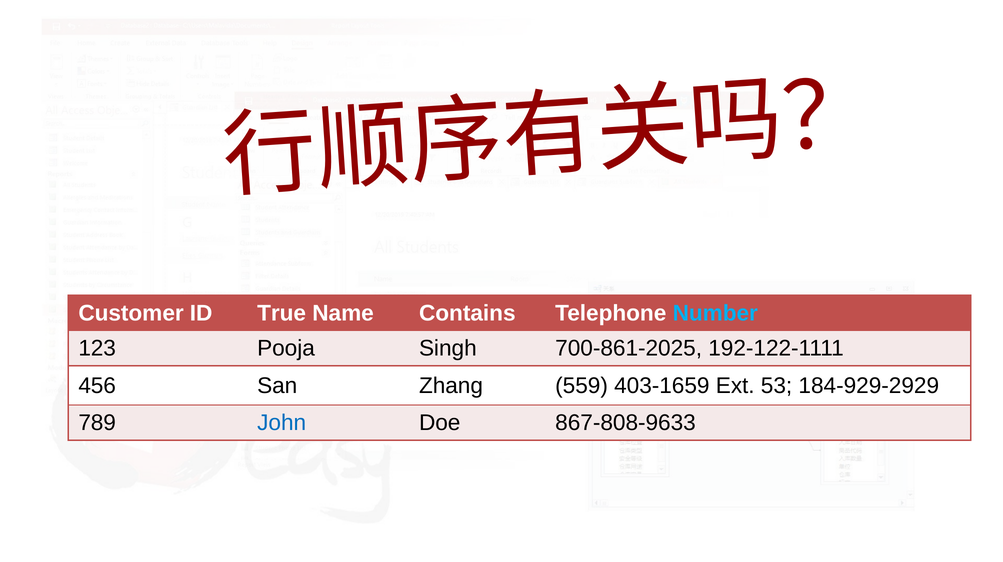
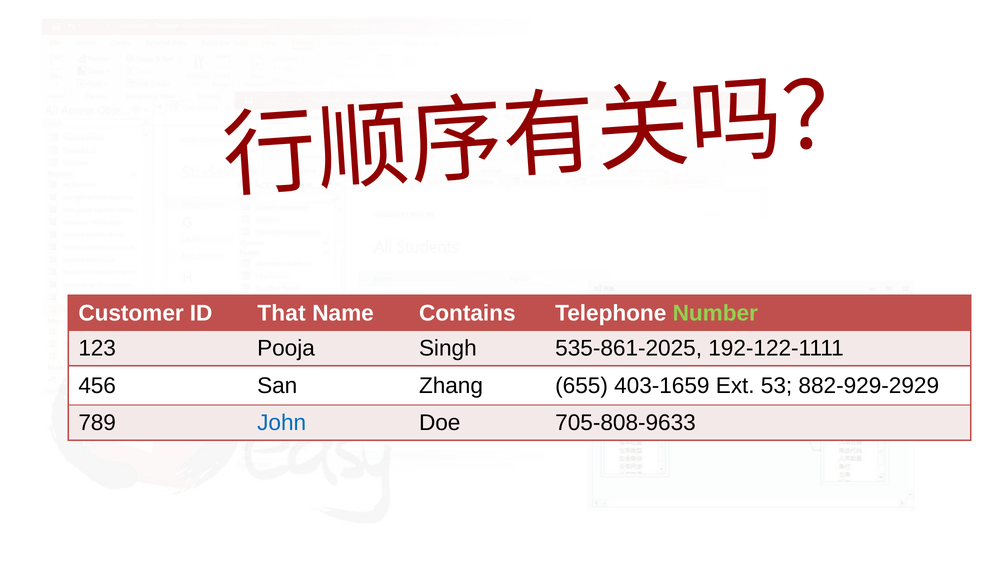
True: True -> That (281, 313)
Number colour: light blue -> light green (715, 313)
700-861-2025: 700-861-2025 -> 535-861-2025 (629, 348)
559: 559 -> 655 (582, 385)
184-929-2929: 184-929-2929 -> 882-929-2929 (869, 385)
867-808-9633: 867-808-9633 -> 705-808-9633 (626, 423)
